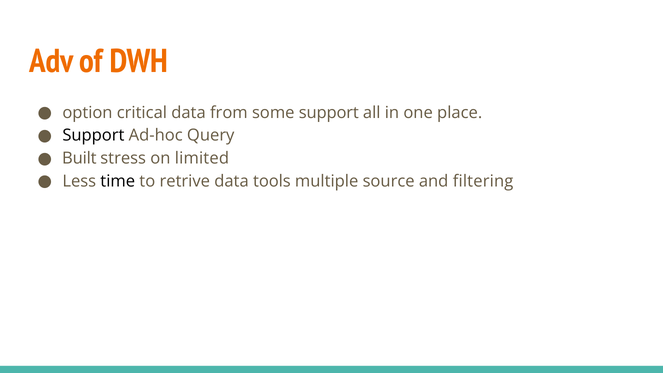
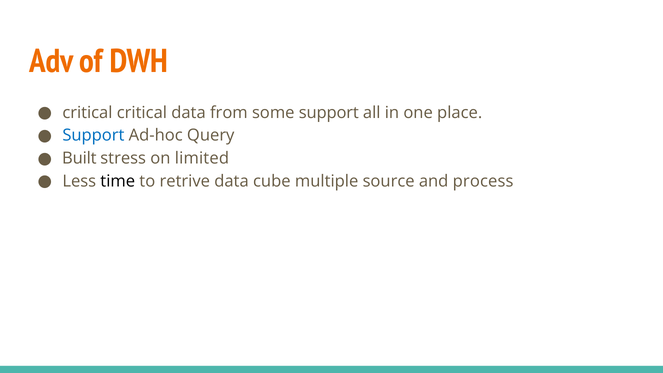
option: option -> critical (87, 113)
Support colour: black -> blue (93, 135)
tools: tools -> cube (272, 181)
filtering: filtering -> process (483, 181)
